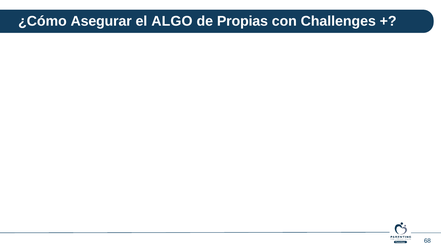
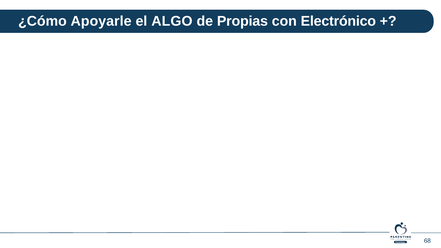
Asegurar: Asegurar -> Apoyarle (101, 21)
Challenges: Challenges -> Electrónico (338, 21)
